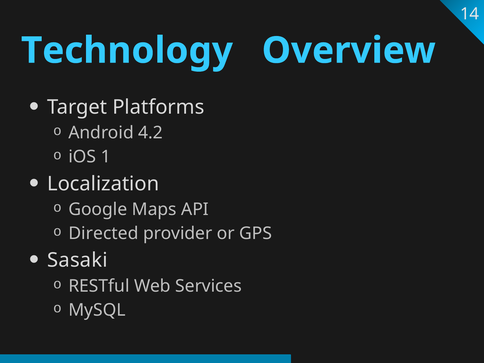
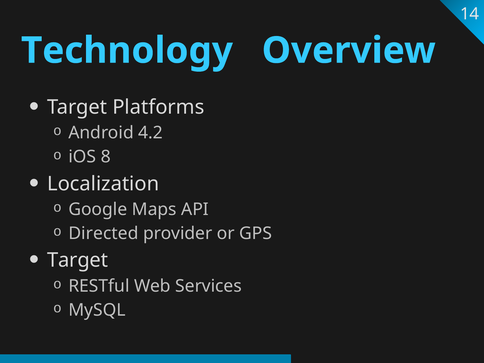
1: 1 -> 8 (106, 157)
Sasaki: Sasaki -> Target (78, 260)
